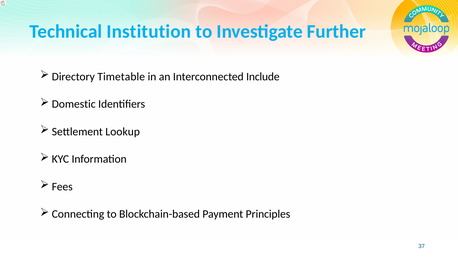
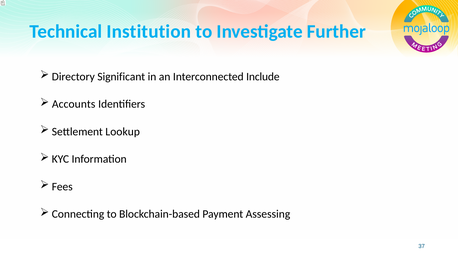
Timetable: Timetable -> Significant (121, 76)
Domestic: Domestic -> Accounts (74, 104)
Principles: Principles -> Assessing (268, 214)
